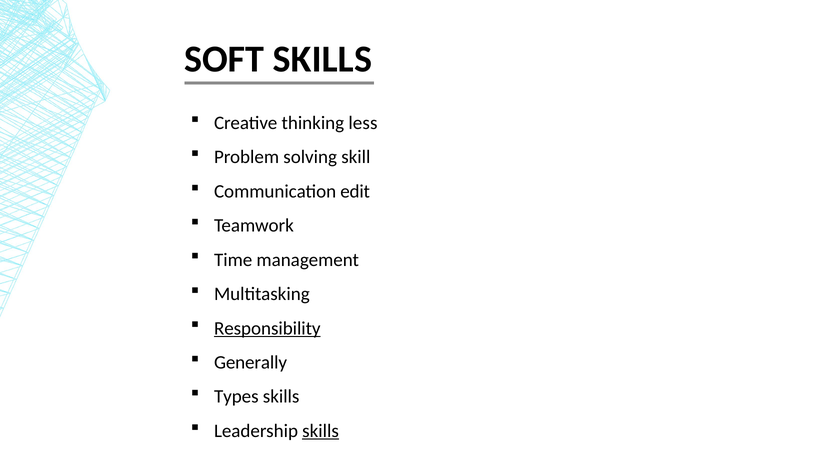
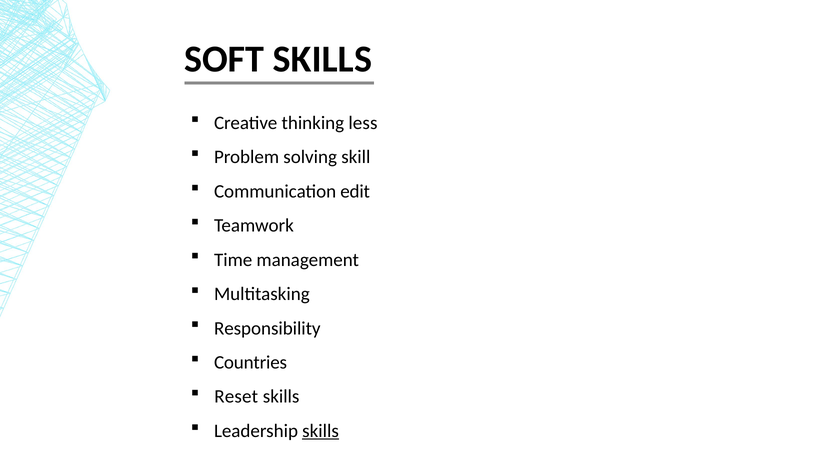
Responsibility underline: present -> none (267, 329)
Generally: Generally -> Countries (251, 363)
Types: Types -> Reset (236, 397)
